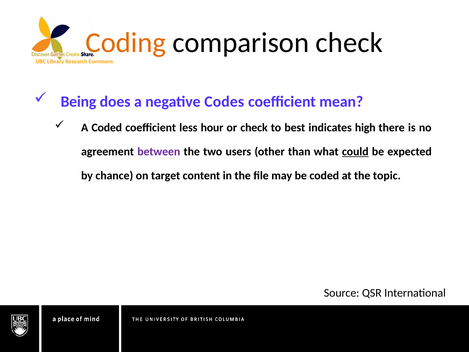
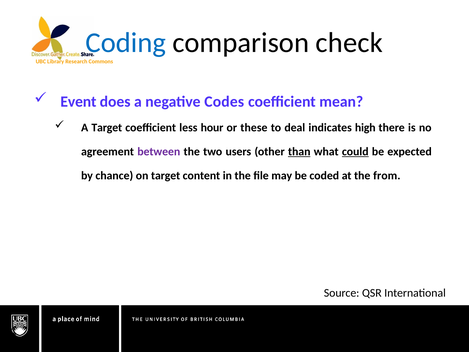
Coding colour: orange -> blue (126, 43)
Being: Being -> Event (78, 102)
A Coded: Coded -> Target (107, 128)
or check: check -> these (254, 128)
best: best -> deal (295, 128)
than underline: none -> present (299, 151)
topic: topic -> from (387, 175)
